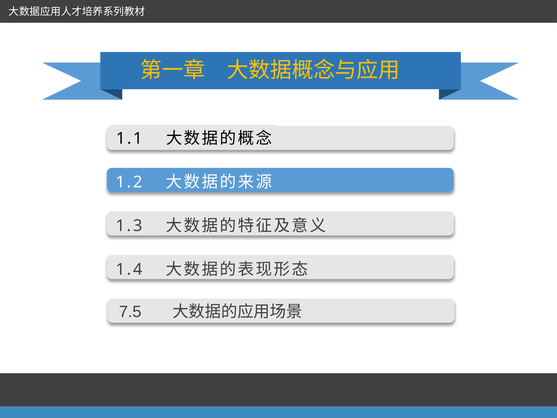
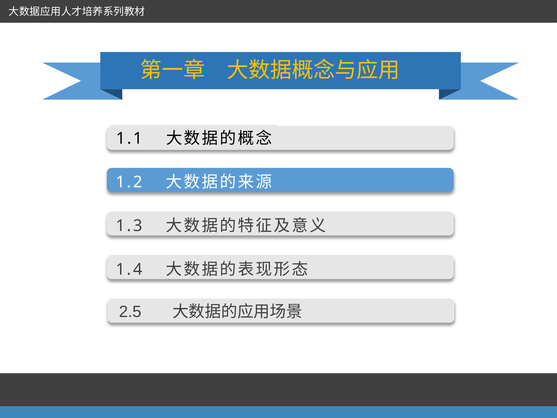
7.5: 7.5 -> 2.5 (130, 312)
